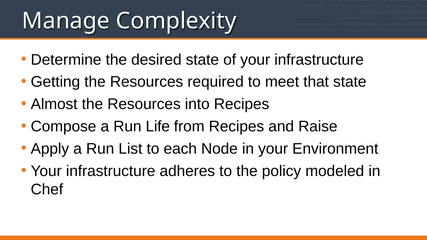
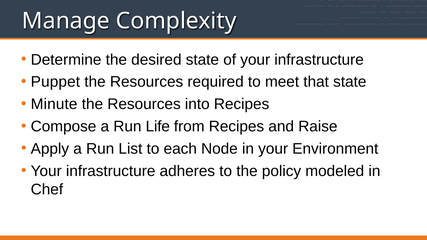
Getting: Getting -> Puppet (55, 82)
Almost: Almost -> Minute (54, 104)
